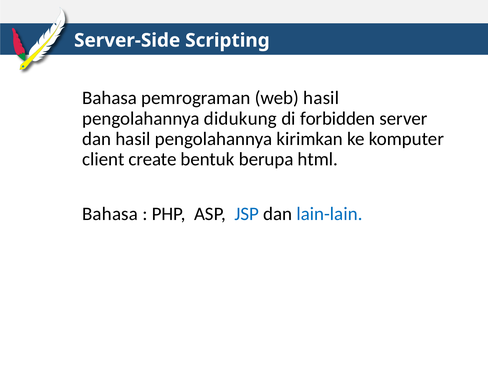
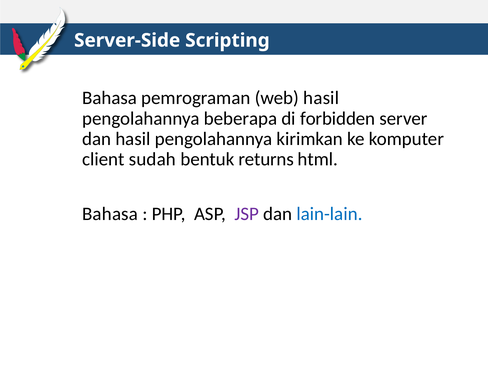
didukung: didukung -> beberapa (240, 118)
create: create -> sudah (152, 159)
berupa: berupa -> returns (266, 159)
JSP colour: blue -> purple (247, 214)
